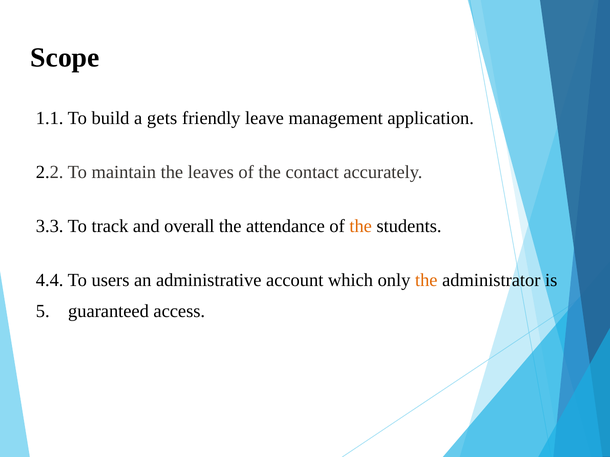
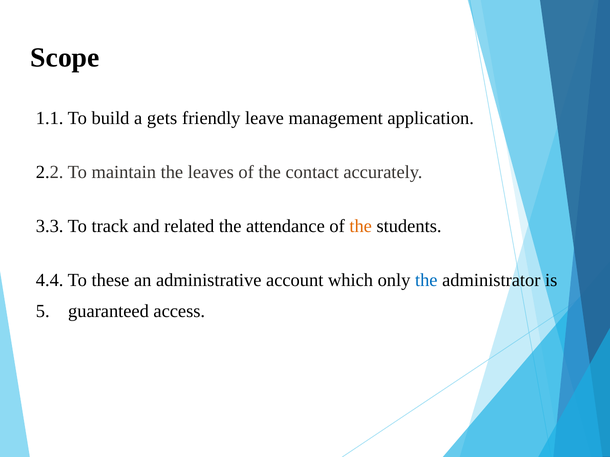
overall: overall -> related (189, 226)
users: users -> these (110, 280)
the colour: orange -> blue (426, 280)
